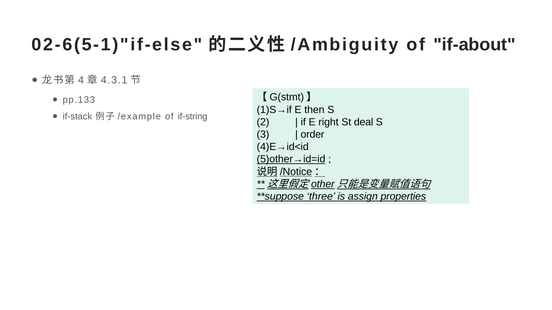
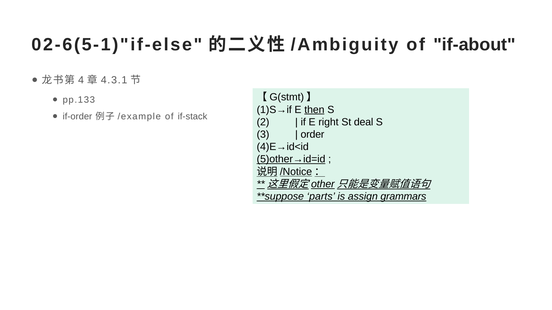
then underline: none -> present (314, 110)
if-stack: if-stack -> if-order (77, 117)
if-string: if-string -> if-stack (193, 117)
three: three -> parts (321, 197)
properties: properties -> grammars (403, 197)
